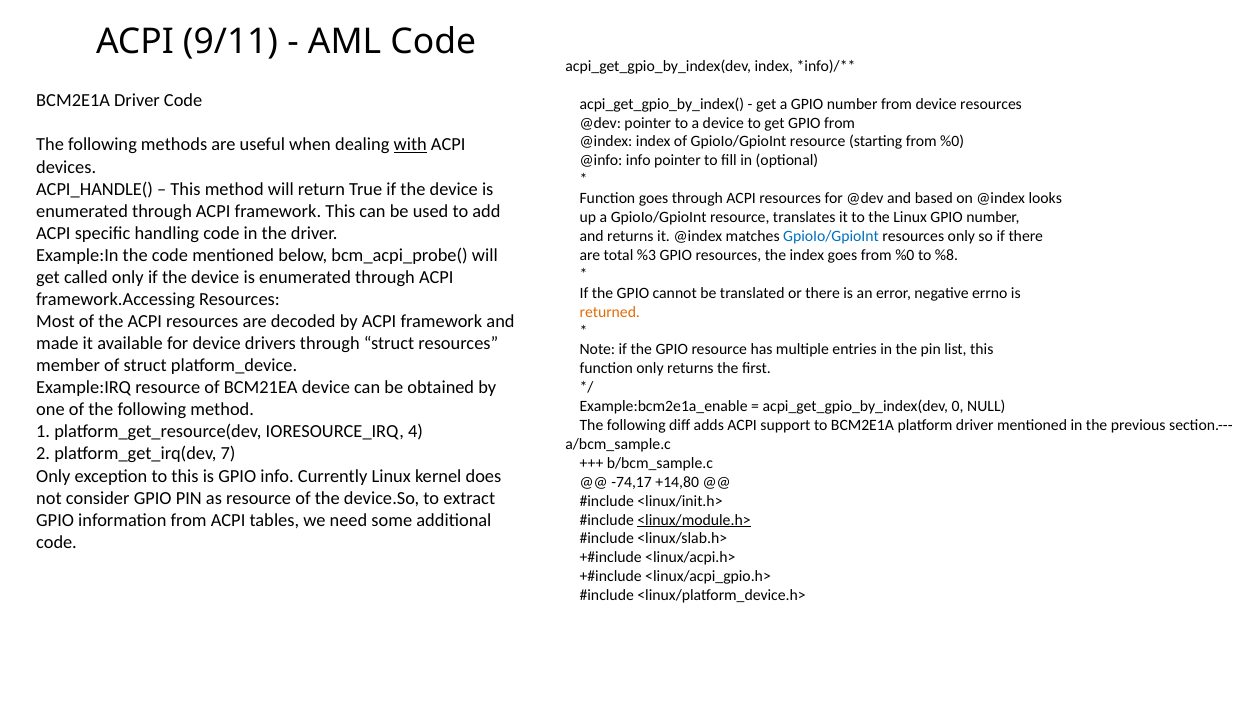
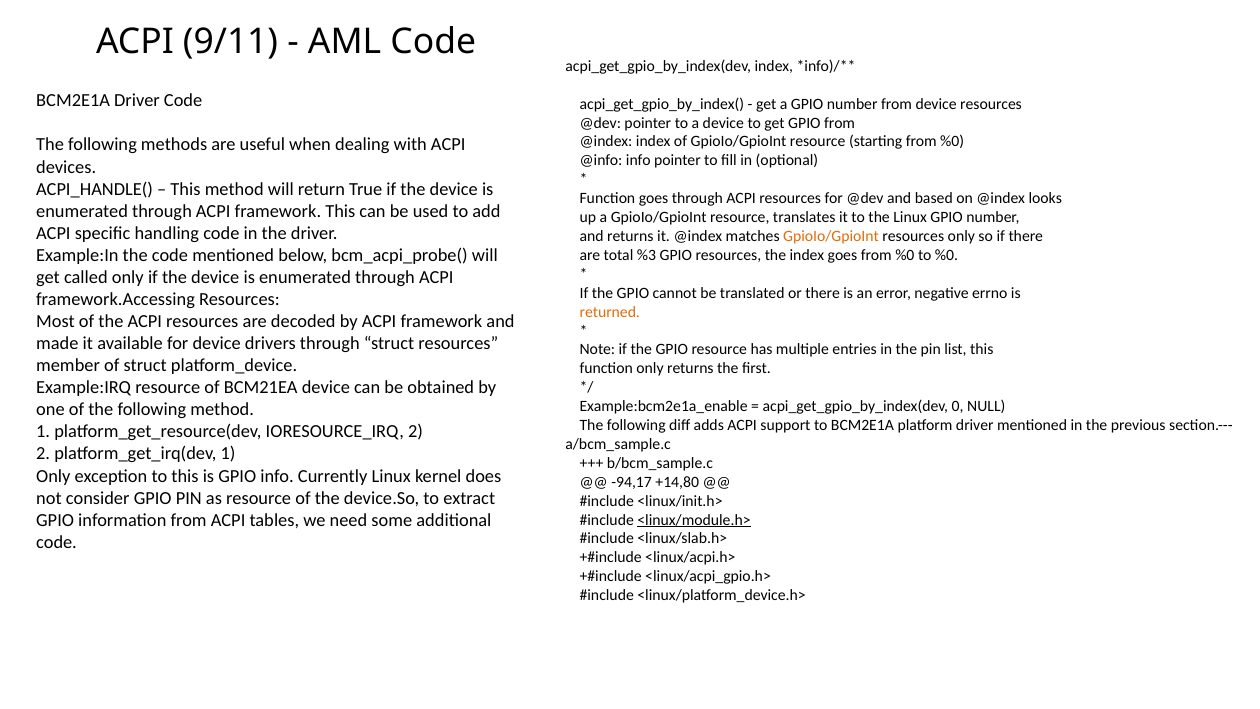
with underline: present -> none (410, 145)
GpioIo/GpioInt colour: blue -> orange (831, 236)
to %8: %8 -> %0 (947, 255)
IORESOURCE_IRQ 4: 4 -> 2 (416, 432)
platform_get_irq(dev 7: 7 -> 1 (228, 454)
-74,17: -74,17 -> -94,17 (632, 482)
